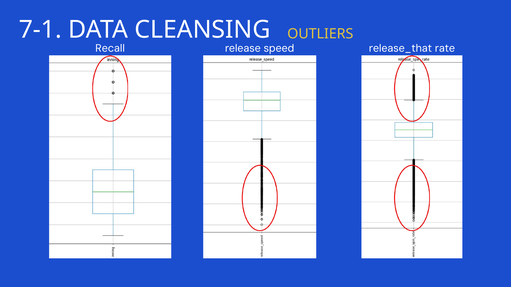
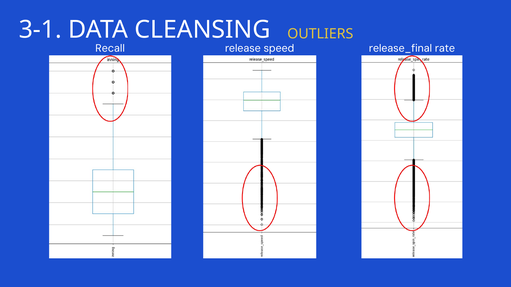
7-1: 7-1 -> 3-1 (40, 30)
release_that: release_that -> release_final (400, 48)
